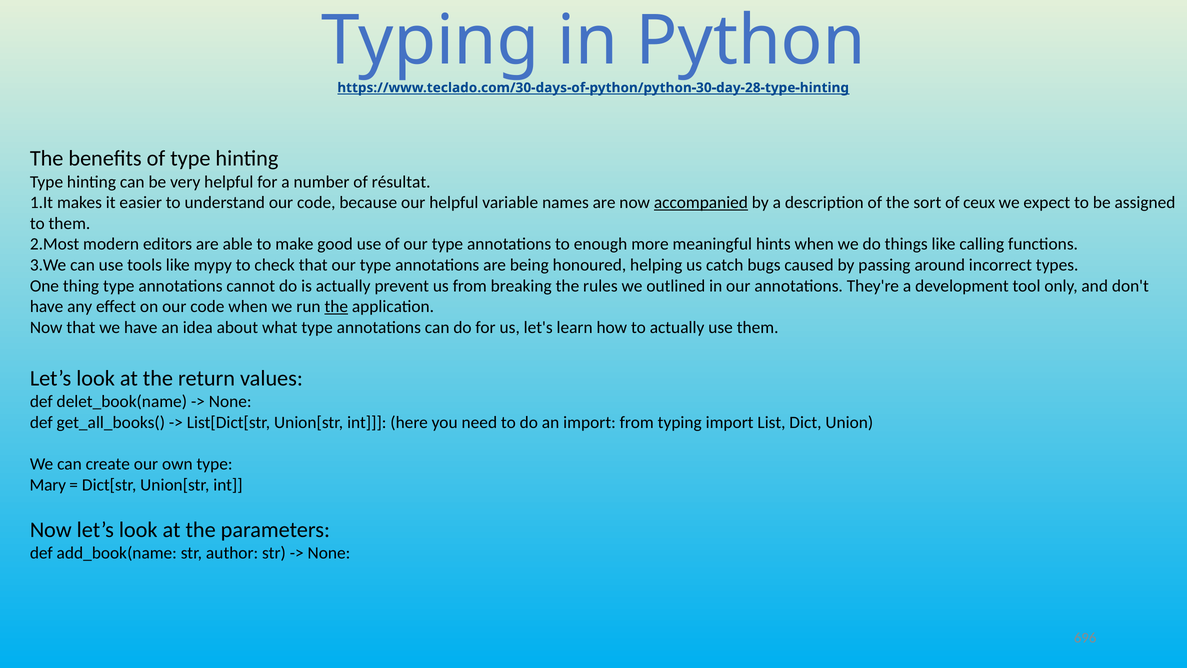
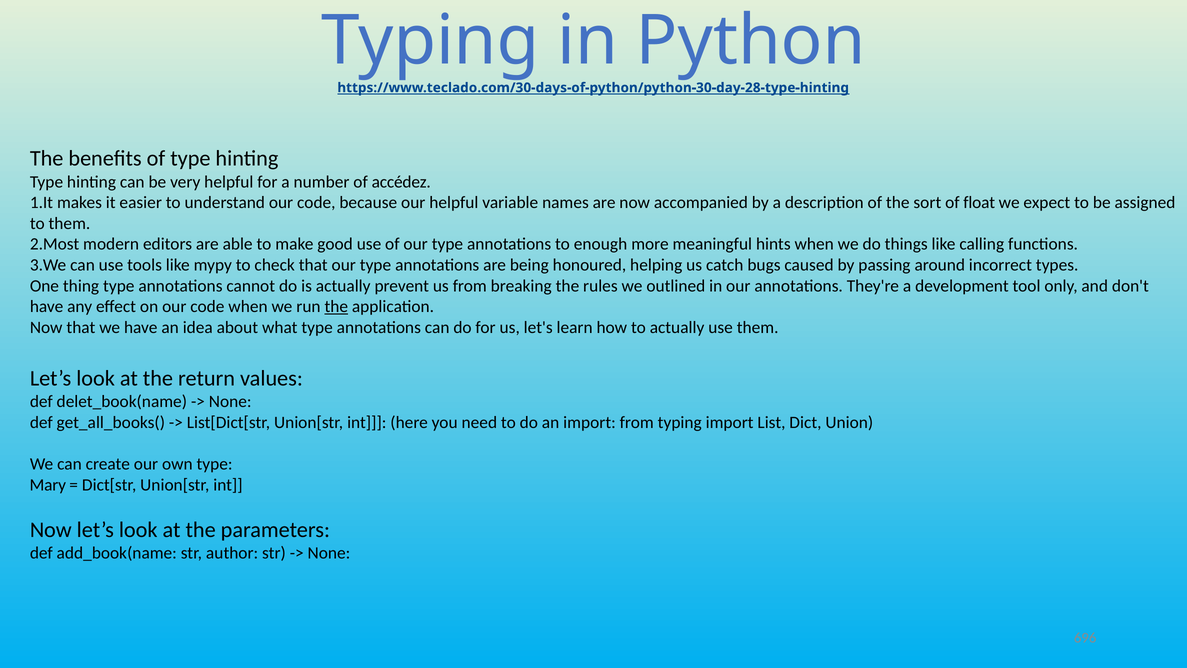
résultat: résultat -> accédez (401, 182)
accompanied underline: present -> none (701, 203)
ceux: ceux -> float (979, 203)
